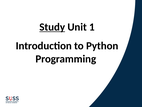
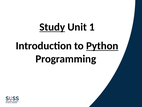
Python underline: none -> present (102, 46)
